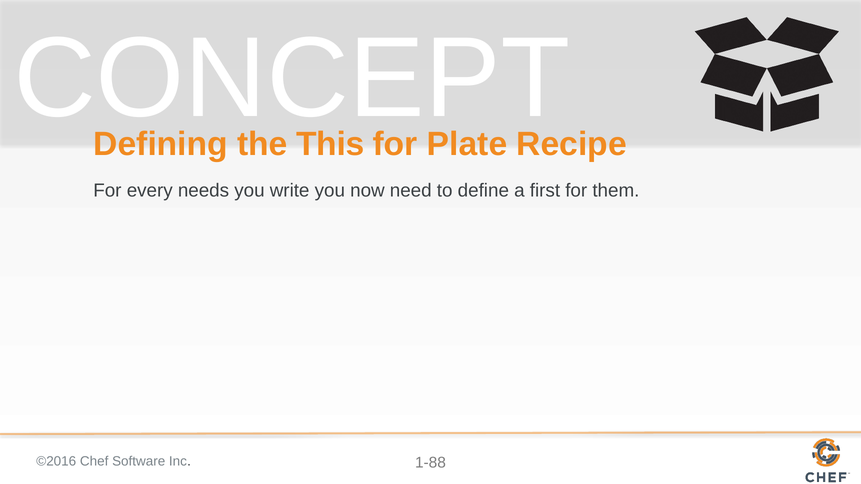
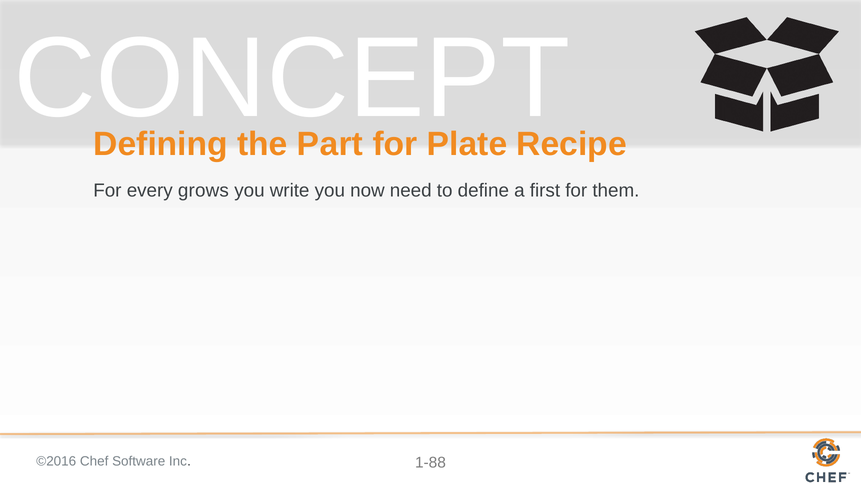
This: This -> Part (330, 144)
needs: needs -> grows (203, 191)
